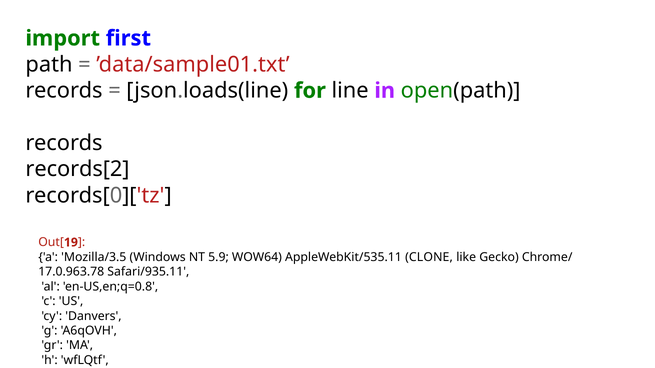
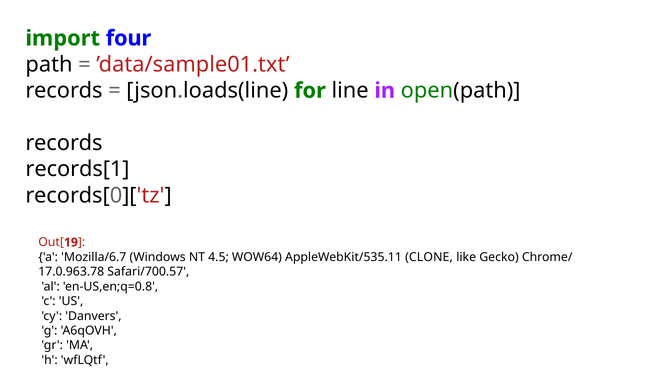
first: first -> four (128, 38)
records[2: records[2 -> records[1 (77, 169)
Mozilla/3.5: Mozilla/3.5 -> Mozilla/6.7 (94, 257)
5.9: 5.9 -> 4.5 (219, 257)
Safari/935.11: Safari/935.11 -> Safari/700.57 (148, 272)
